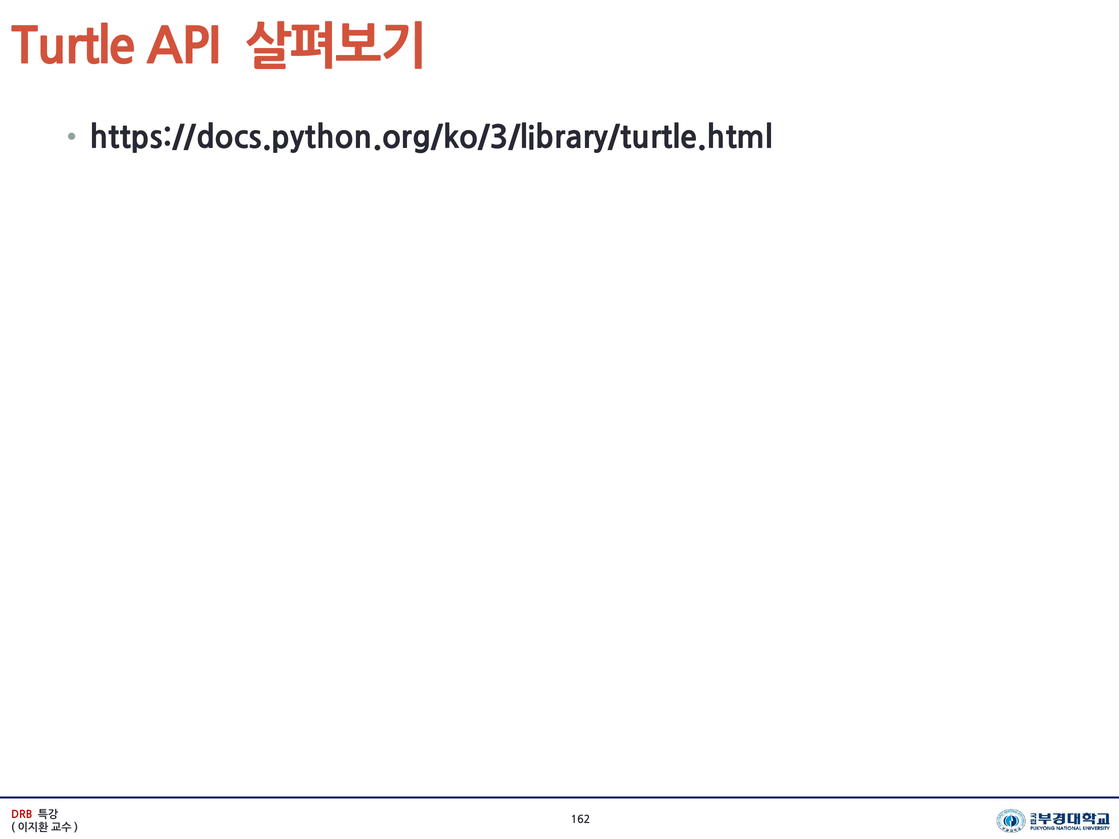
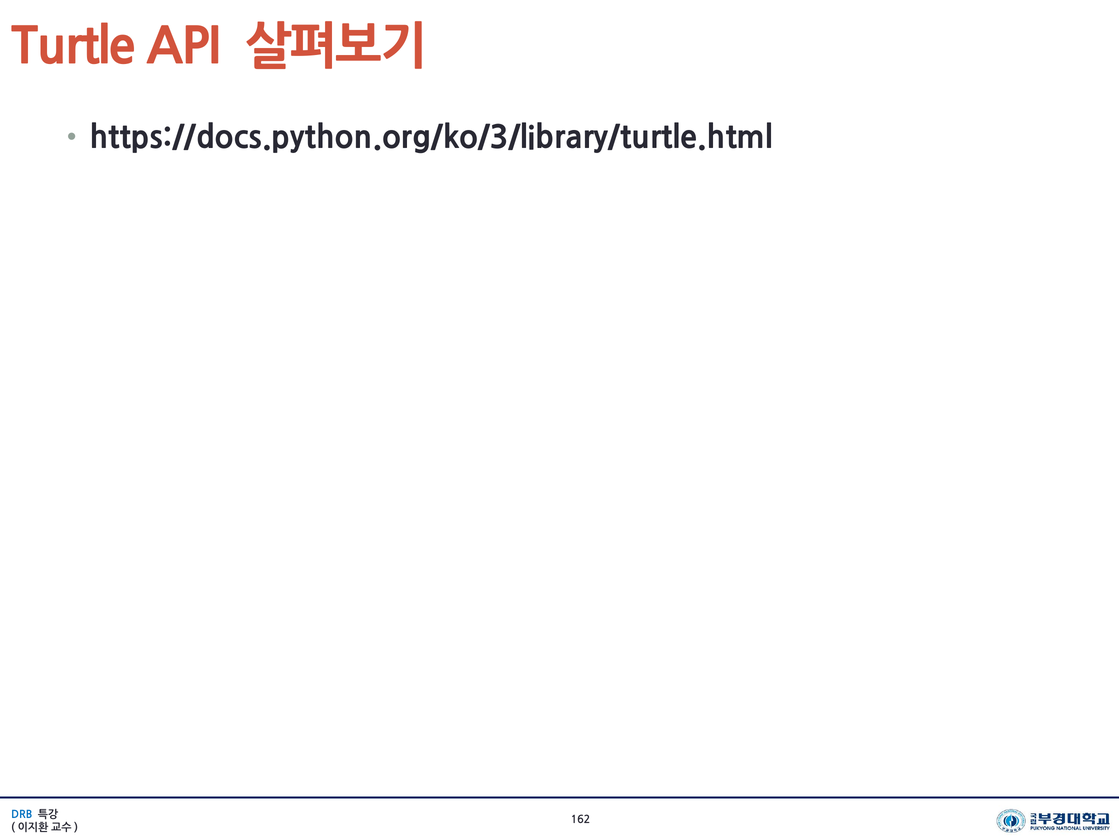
DRB colour: red -> blue (22, 815)
